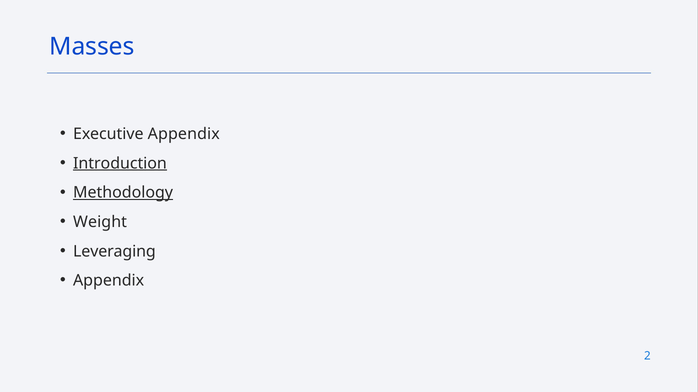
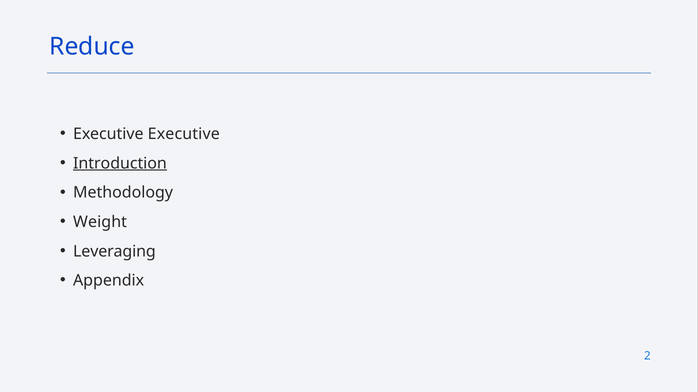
Masses: Masses -> Reduce (92, 47)
Executive Appendix: Appendix -> Executive (184, 134)
Methodology underline: present -> none (123, 193)
